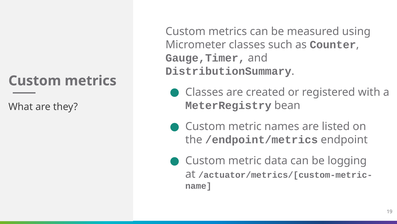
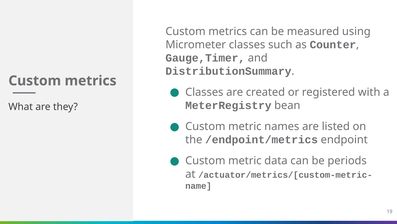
logging: logging -> periods (347, 160)
